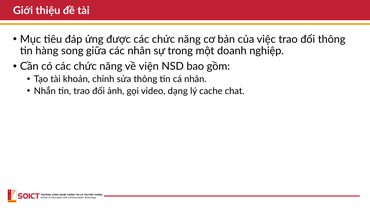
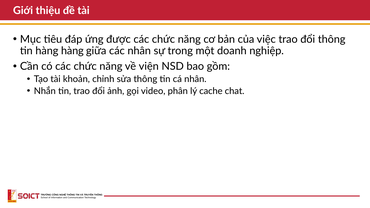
hàng song: song -> hàng (72, 51)
dạng: dạng -> phân (178, 91)
